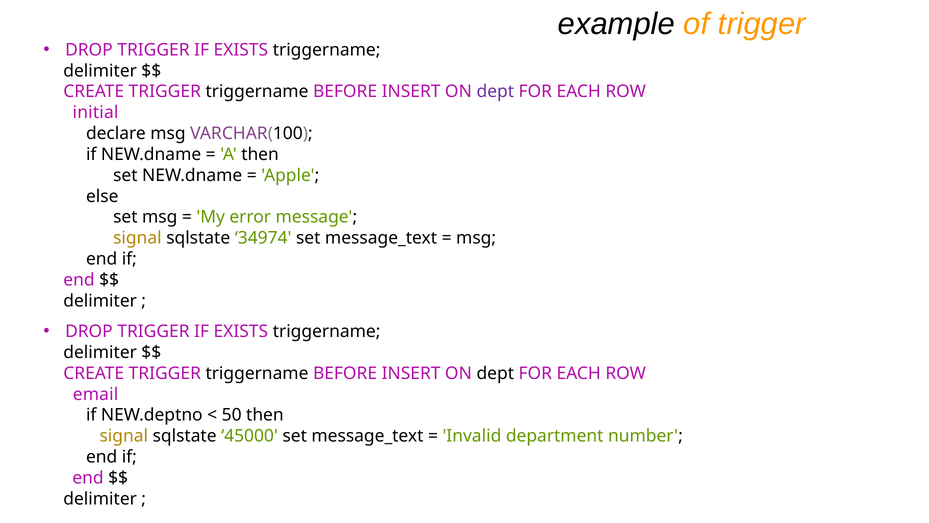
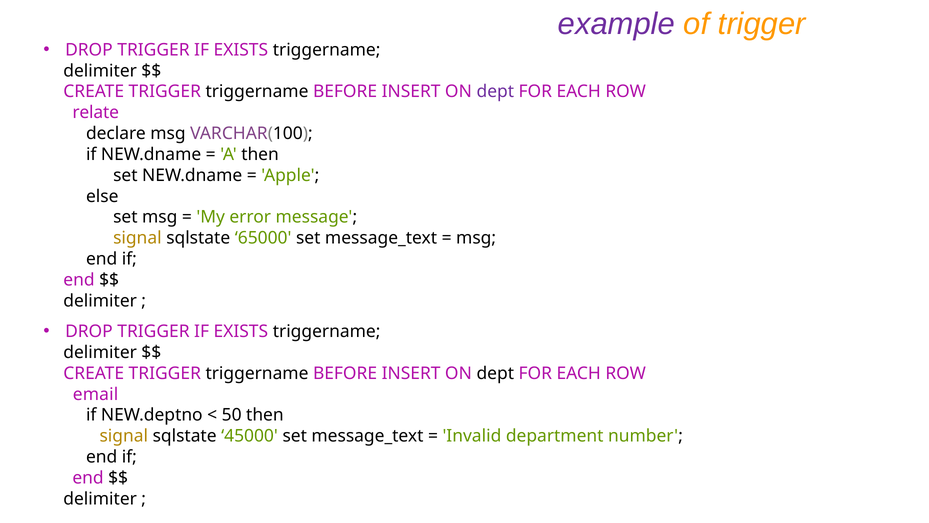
example colour: black -> purple (616, 24)
initial: initial -> relate (96, 113)
34974: 34974 -> 65000 (263, 238)
